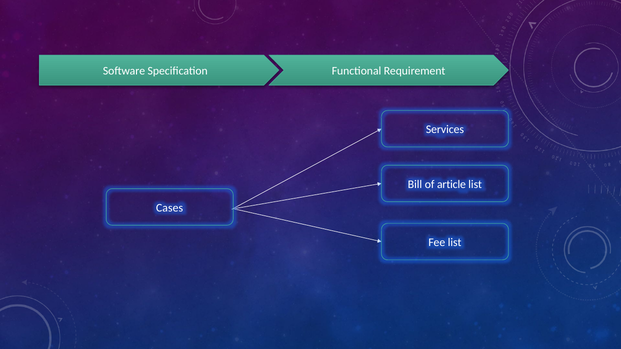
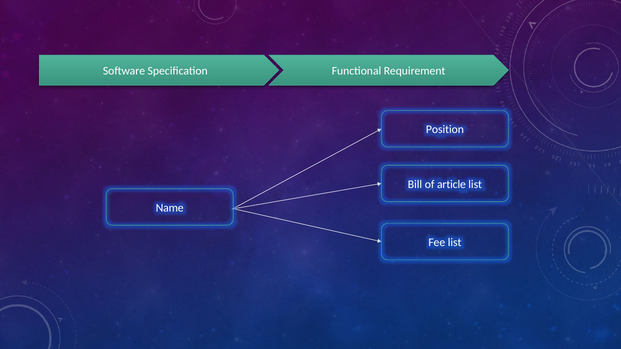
Services: Services -> Position (445, 130)
Cases: Cases -> Name (170, 208)
